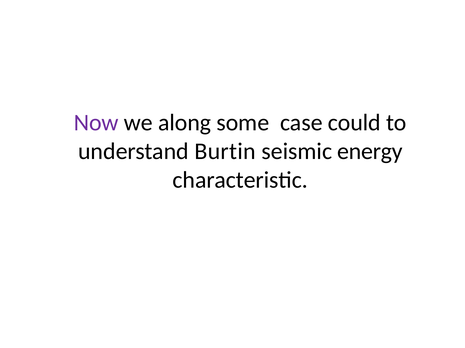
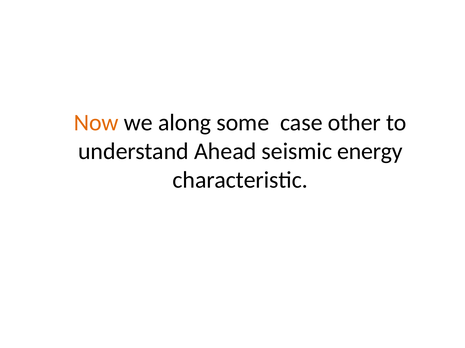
Now colour: purple -> orange (96, 123)
could: could -> other (354, 123)
Burtin: Burtin -> Ahead (225, 152)
